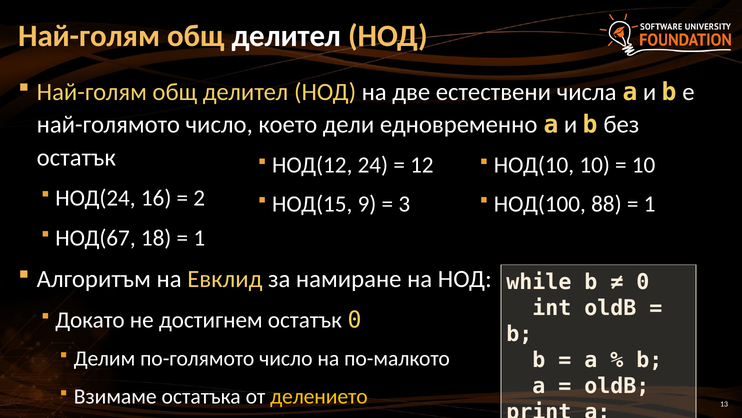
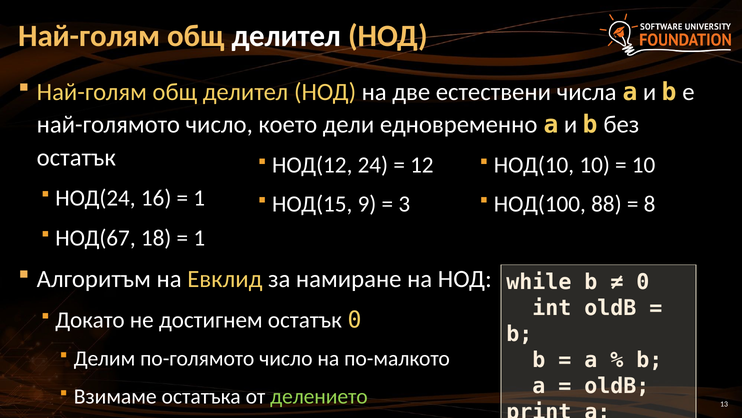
2: 2 -> 1 (199, 198)
1: 1 -> 8 (650, 204)
делението colour: yellow -> light green (319, 396)
